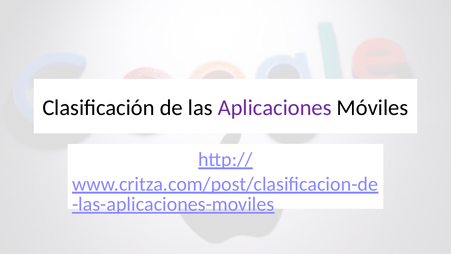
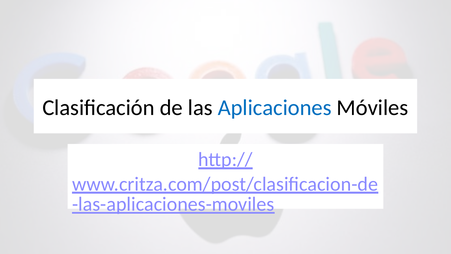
Aplicaciones colour: purple -> blue (275, 108)
